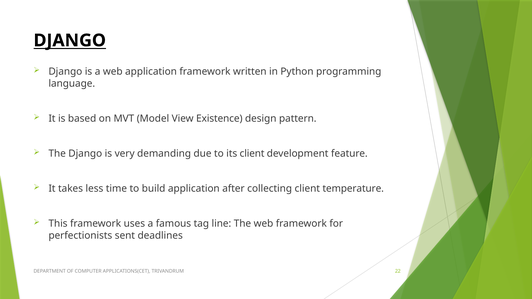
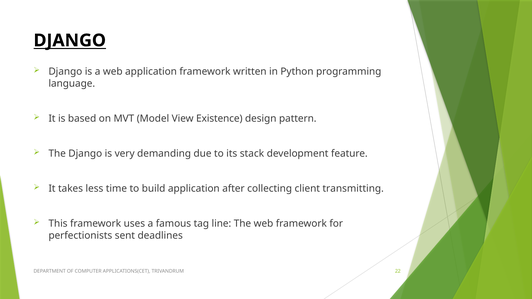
its client: client -> stack (252, 154)
temperature: temperature -> transmitting (353, 189)
